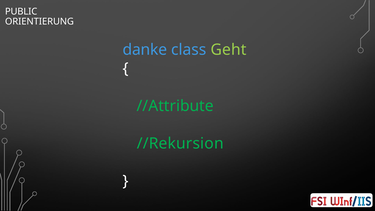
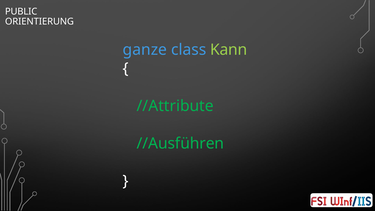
danke: danke -> ganze (145, 50)
Geht: Geht -> Kann (229, 50)
//Rekursion: //Rekursion -> //Ausführen (180, 143)
